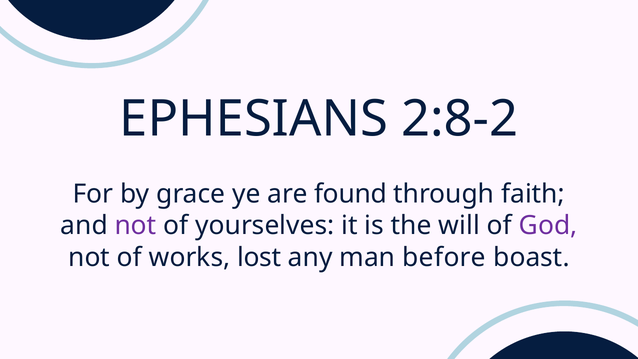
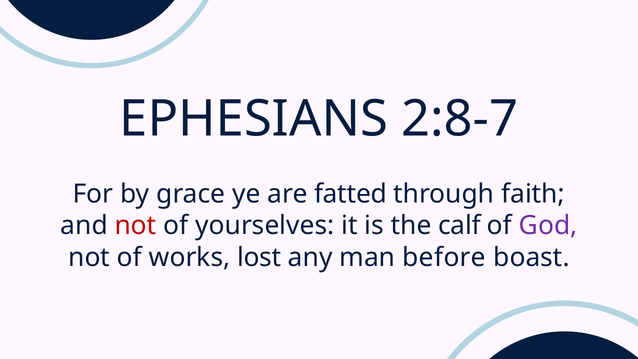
2:8-2: 2:8-2 -> 2:8-7 (460, 119)
found: found -> fatted (350, 194)
not colour: purple -> red (136, 226)
will: will -> calf (459, 226)
